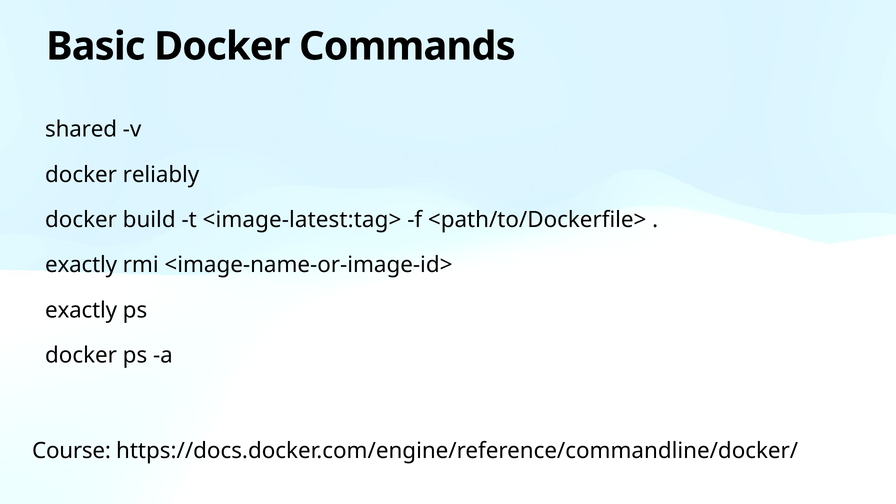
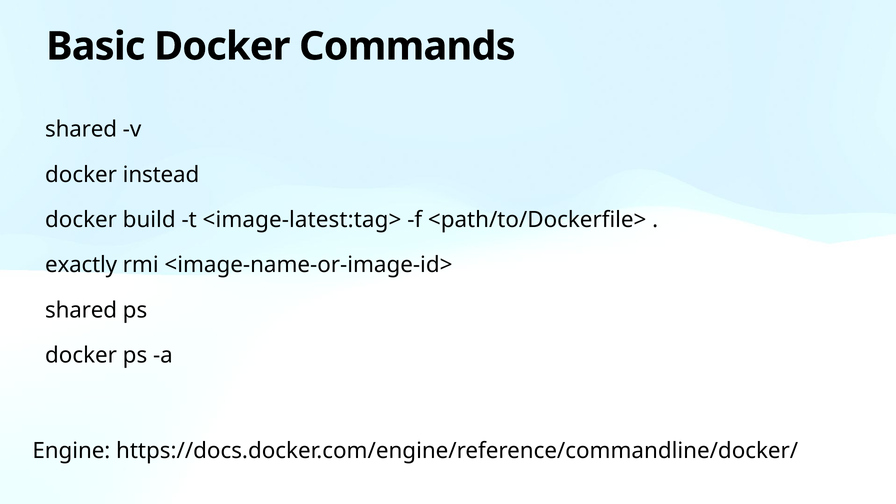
reliably: reliably -> instead (161, 175)
exactly: exactly -> shared (81, 310)
Course: Course -> Engine (71, 451)
